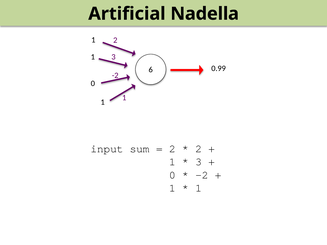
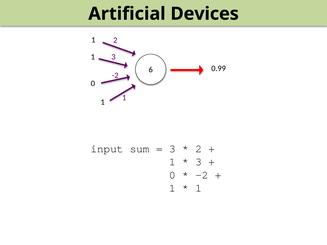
Nadella: Nadella -> Devices (205, 14)
2: 2 -> 3 (172, 149)
